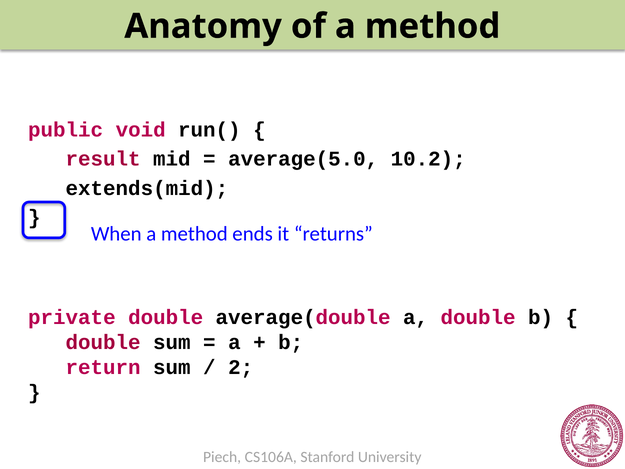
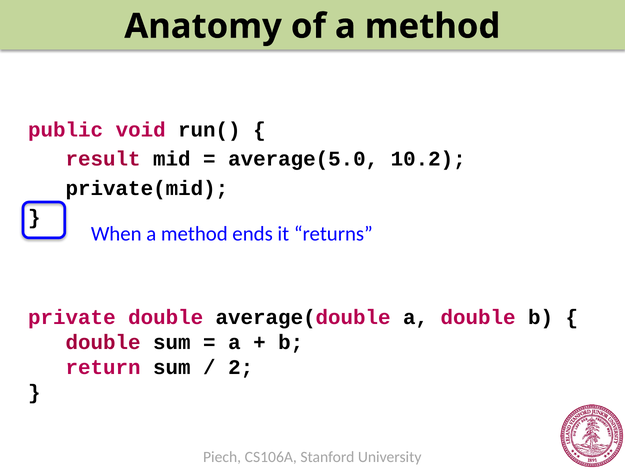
extends(mid: extends(mid -> private(mid (147, 188)
